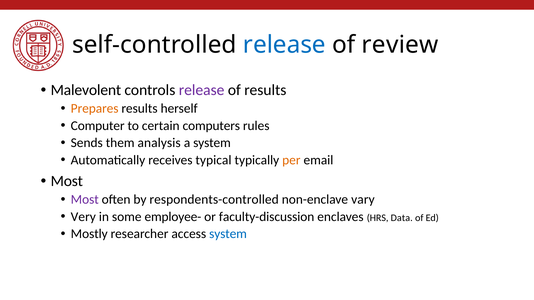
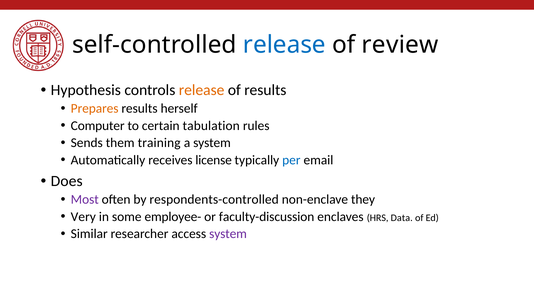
Malevolent: Malevolent -> Hypothesis (86, 90)
release colour: purple -> orange (202, 90)
computers: computers -> tabulation (211, 126)
analysis: analysis -> training (159, 143)
typical: typical -> license (214, 160)
per colour: orange -> blue (291, 160)
Most: Most -> Does (67, 181)
vary: vary -> they (363, 200)
Mostly: Mostly -> Similar (89, 234)
system colour: blue -> purple (228, 234)
